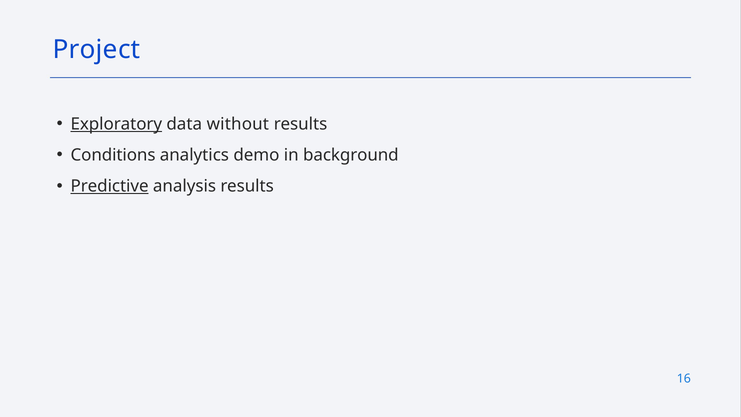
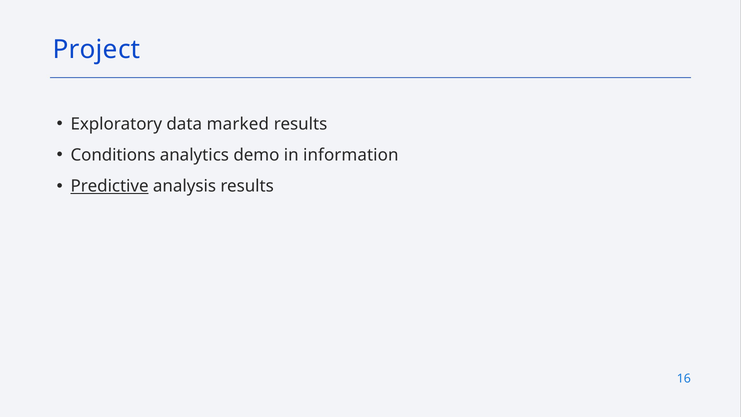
Exploratory underline: present -> none (116, 124)
without: without -> marked (238, 124)
background: background -> information (351, 155)
